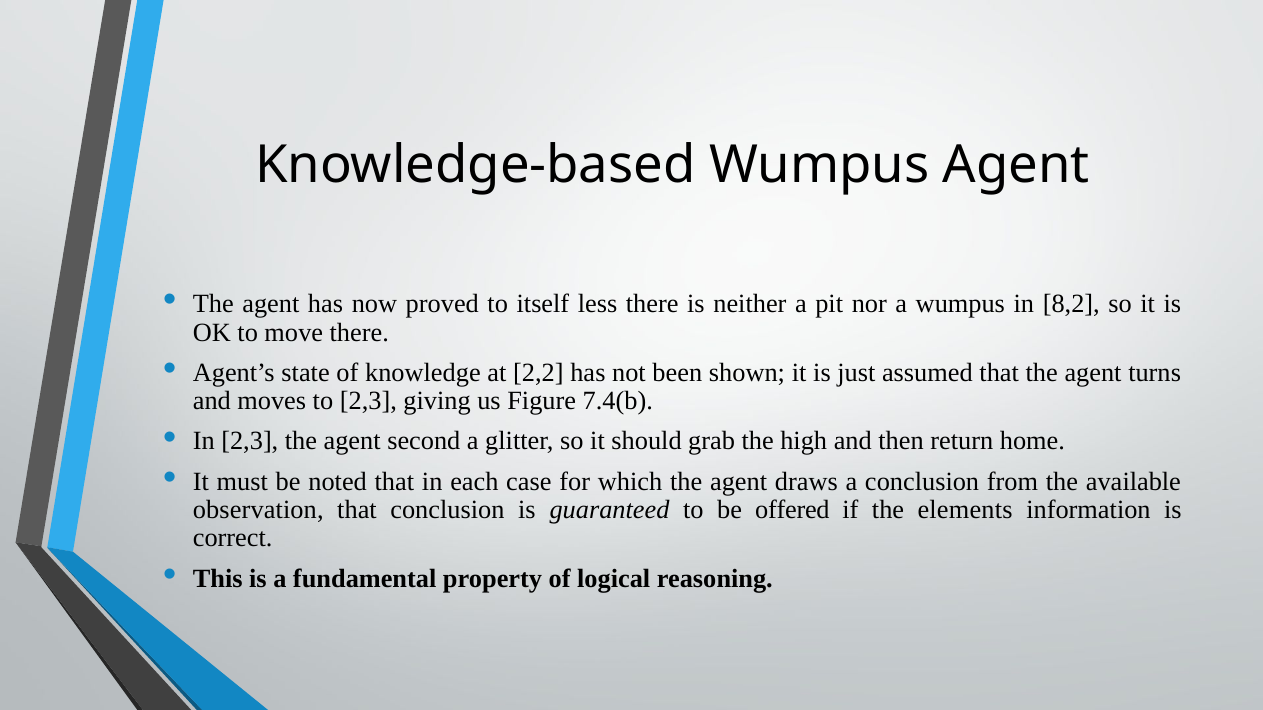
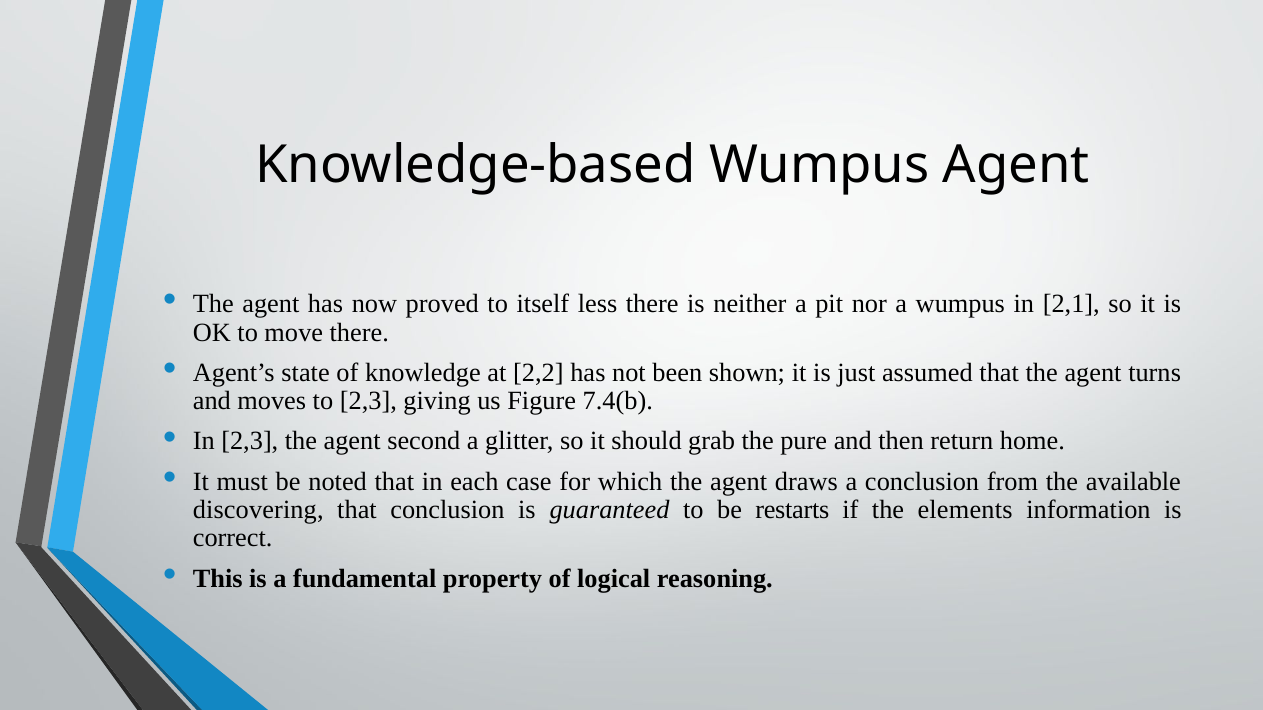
8,2: 8,2 -> 2,1 (1071, 304)
high: high -> pure (804, 441)
observation: observation -> discovering (258, 510)
offered: offered -> restarts (792, 510)
